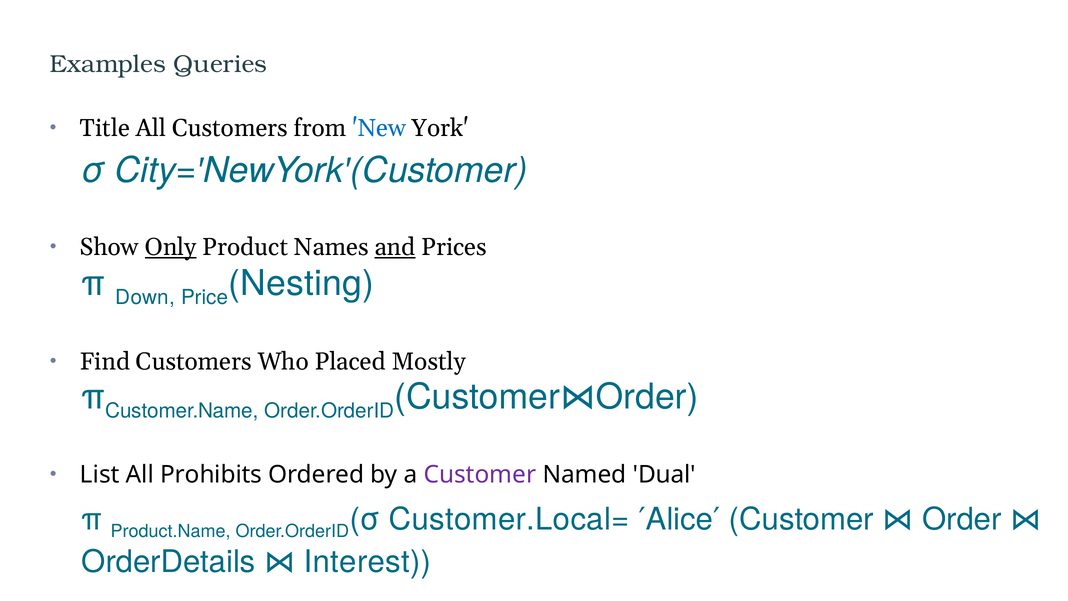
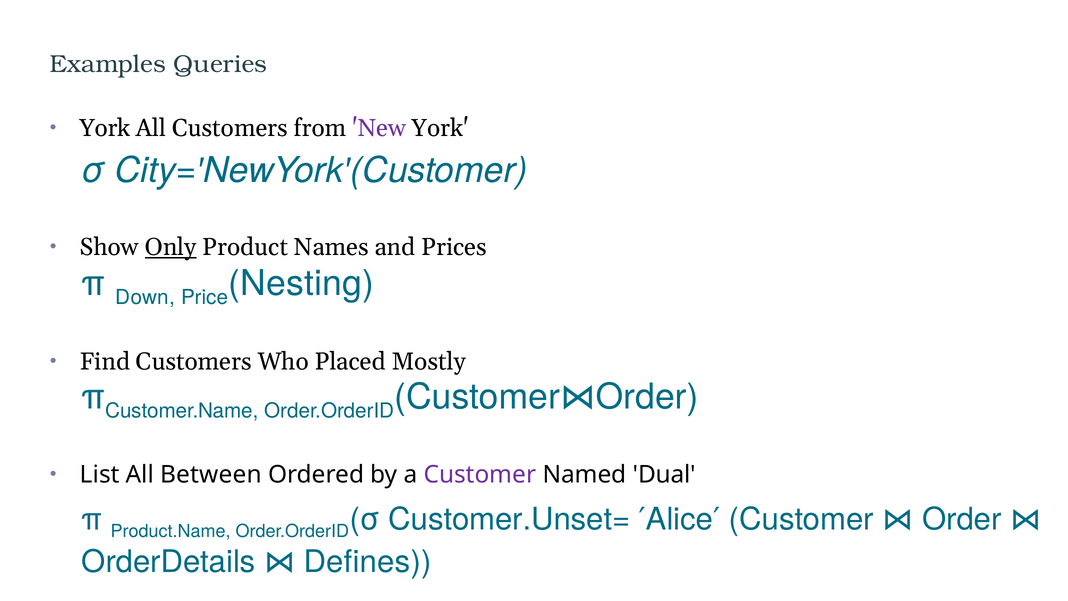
Title: Title -> York (105, 128)
New colour: blue -> purple (379, 128)
and underline: present -> none (395, 247)
Prohibits: Prohibits -> Between (211, 475)
Customer.Local=: Customer.Local= -> Customer.Unset= (509, 519)
Interest: Interest -> Defines (368, 562)
